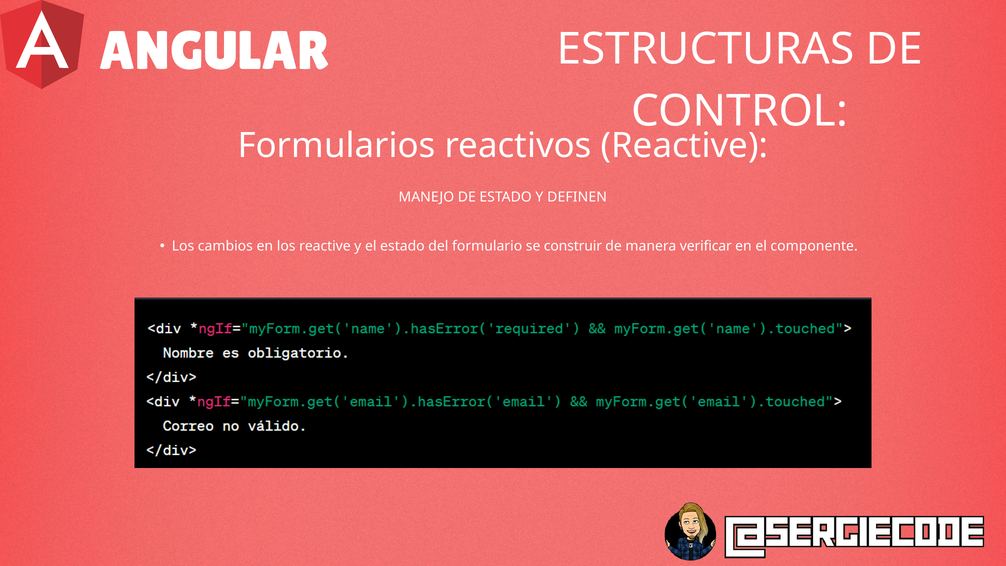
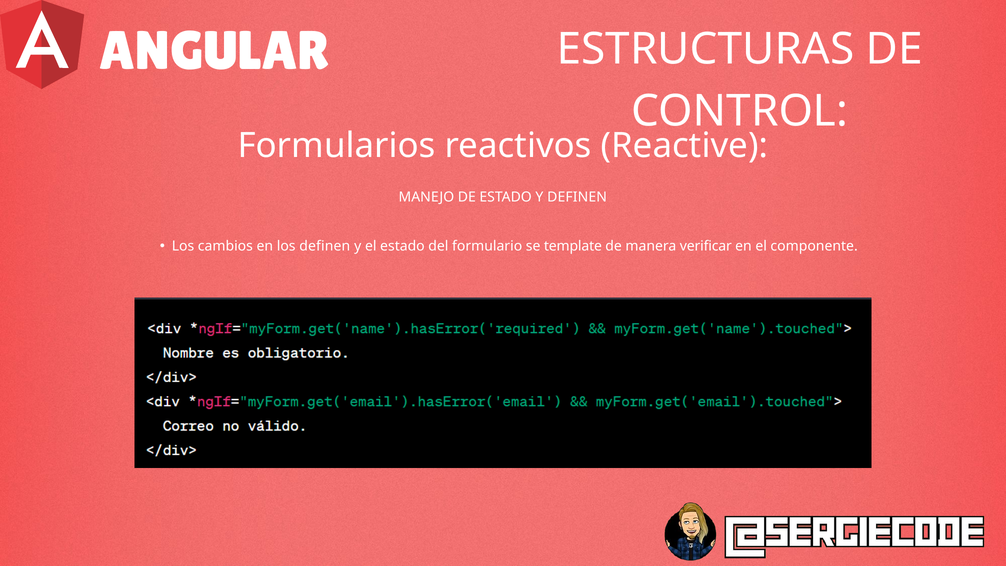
los reactive: reactive -> definen (325, 246)
construir: construir -> template (573, 246)
